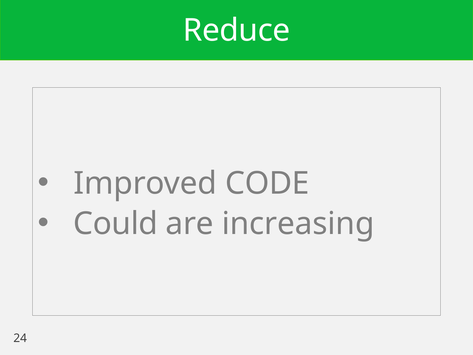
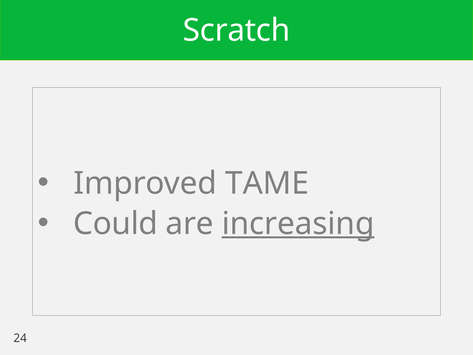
Reduce: Reduce -> Scratch (237, 30)
CODE: CODE -> TAME (267, 183)
increasing underline: none -> present (298, 224)
